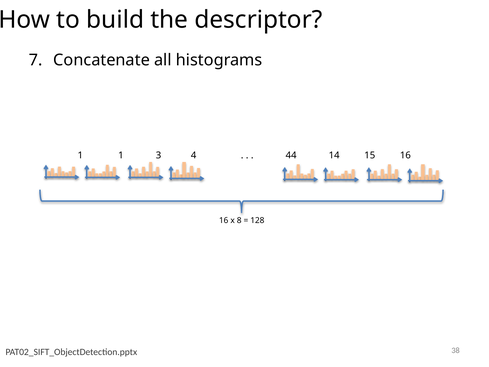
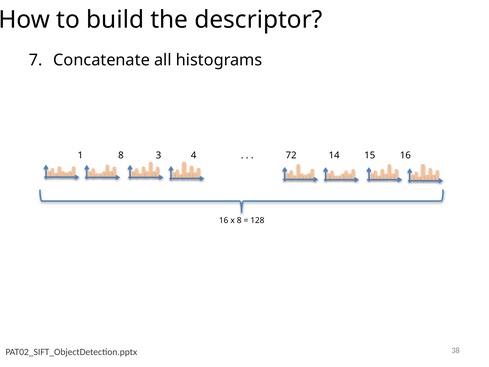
1: 1 -> 8 (121, 155)
44: 44 -> 72 (291, 155)
